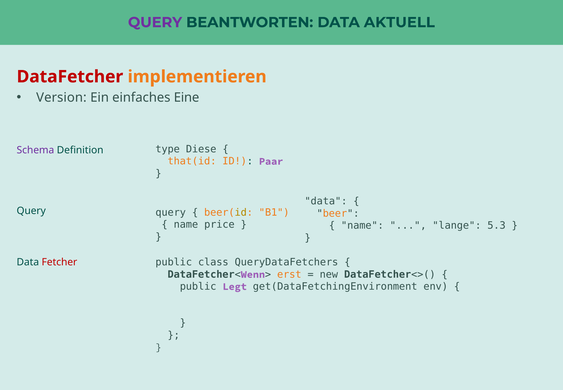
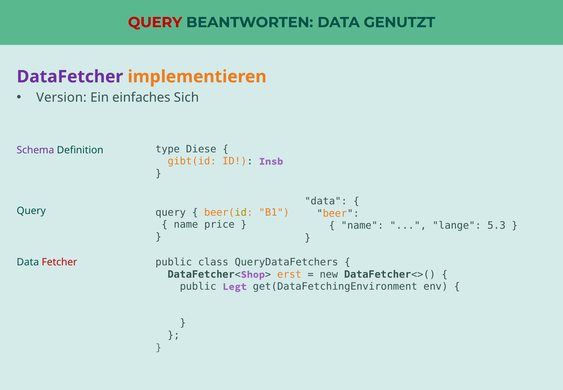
QUERY colour: purple -> red (155, 22)
AKTUELL: AKTUELL -> GENUTZT (399, 22)
DataFetcher colour: red -> purple (70, 77)
Eine: Eine -> Sich (186, 98)
that(id: that(id -> gibt(id (192, 161)
Paar: Paar -> Insb (271, 161)
Wenn: Wenn -> Shop (253, 274)
